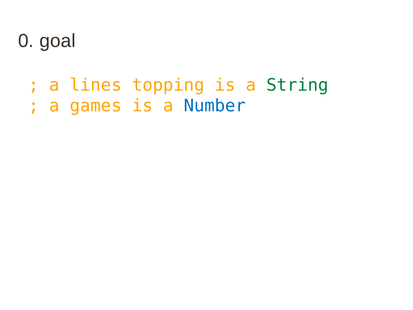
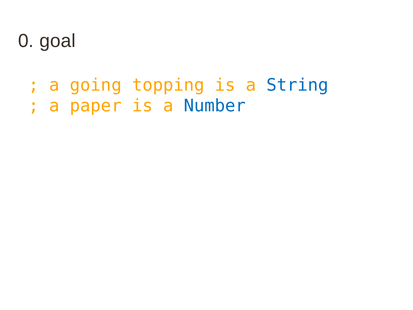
lines: lines -> going (96, 85)
String colour: green -> blue (298, 85)
games: games -> paper (96, 106)
